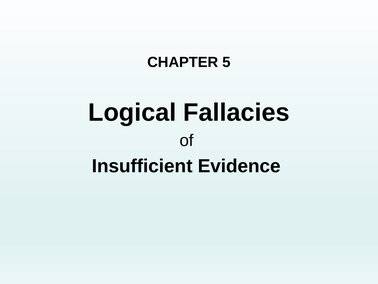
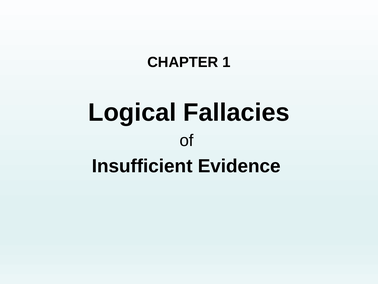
5: 5 -> 1 (226, 62)
